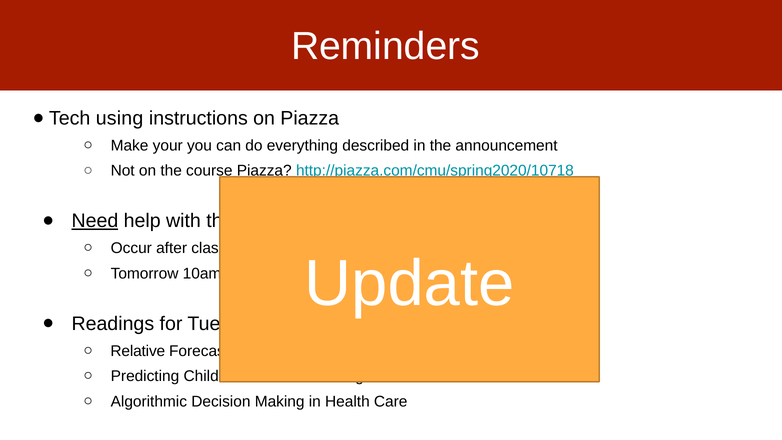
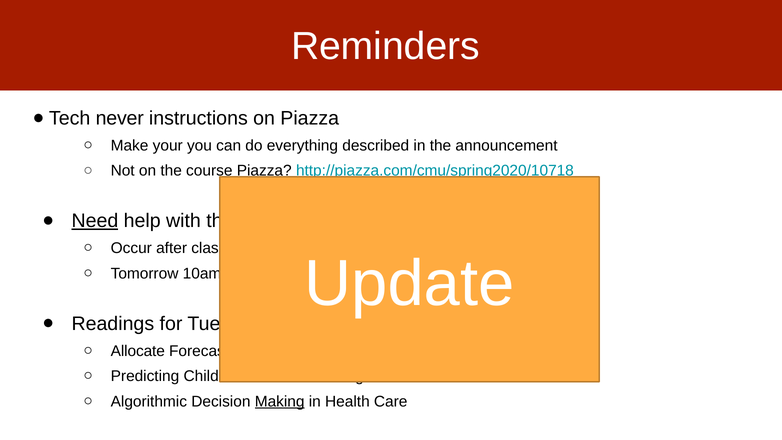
using: using -> never (120, 118)
Relative: Relative -> Allocate (138, 351)
Making underline: none -> present (280, 401)
